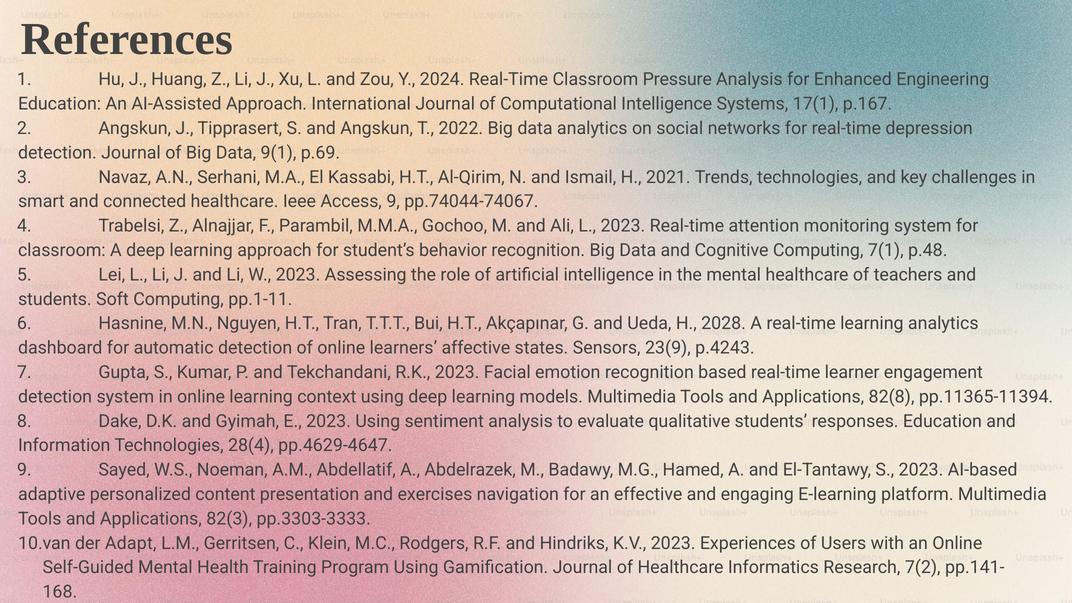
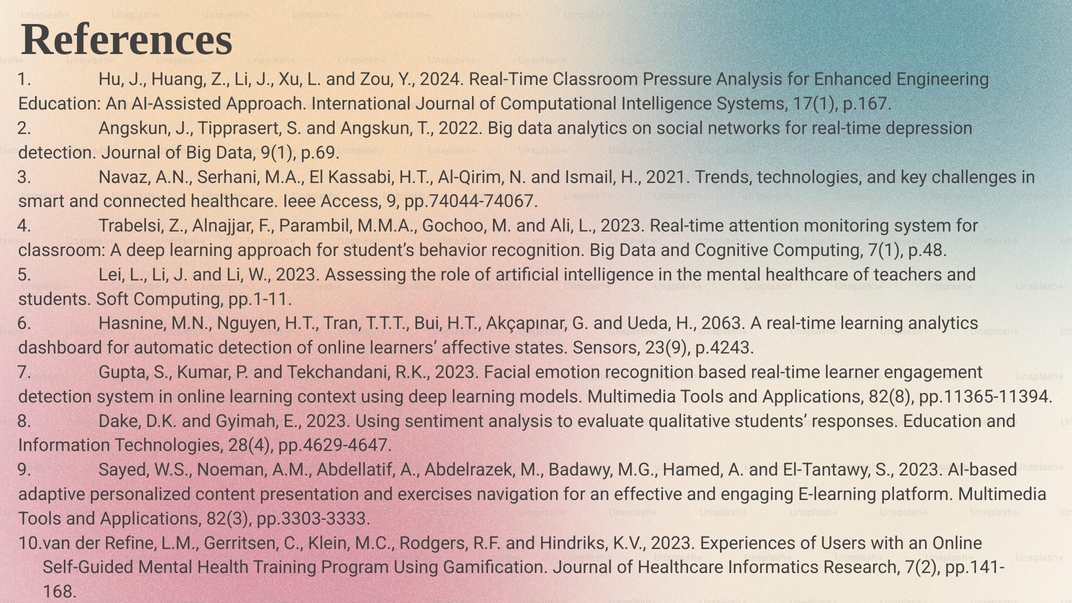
2028: 2028 -> 2063 (724, 324)
Adapt: Adapt -> Refine (131, 543)
